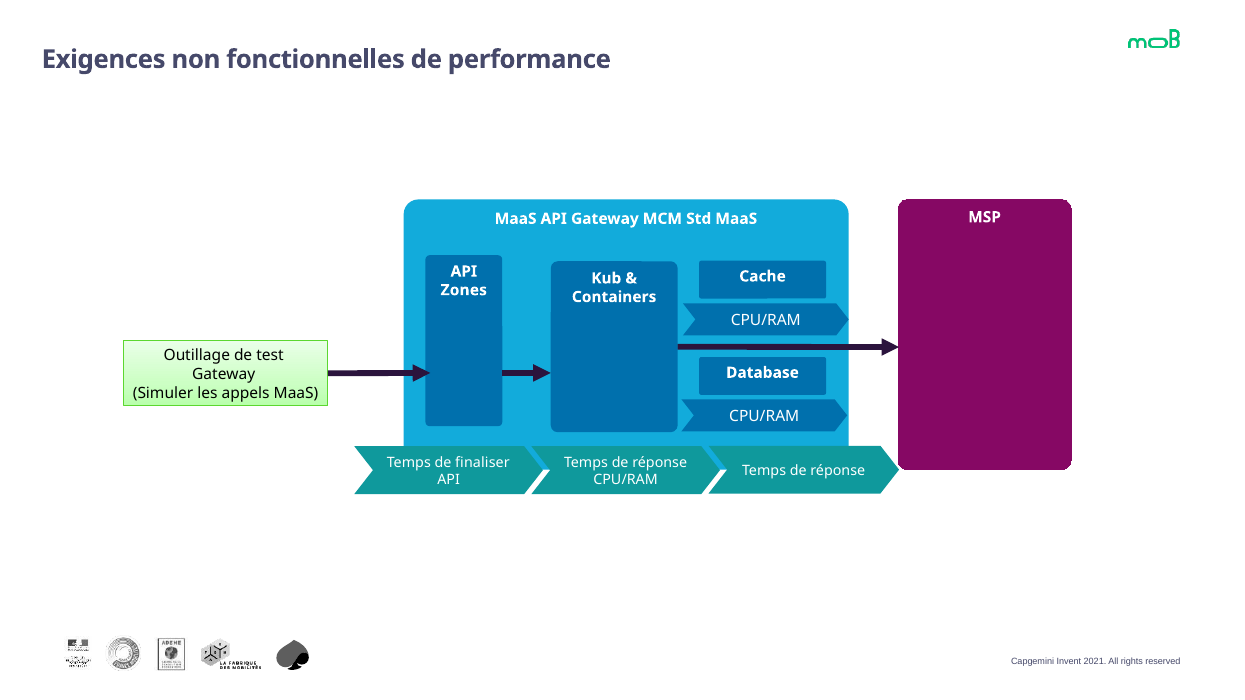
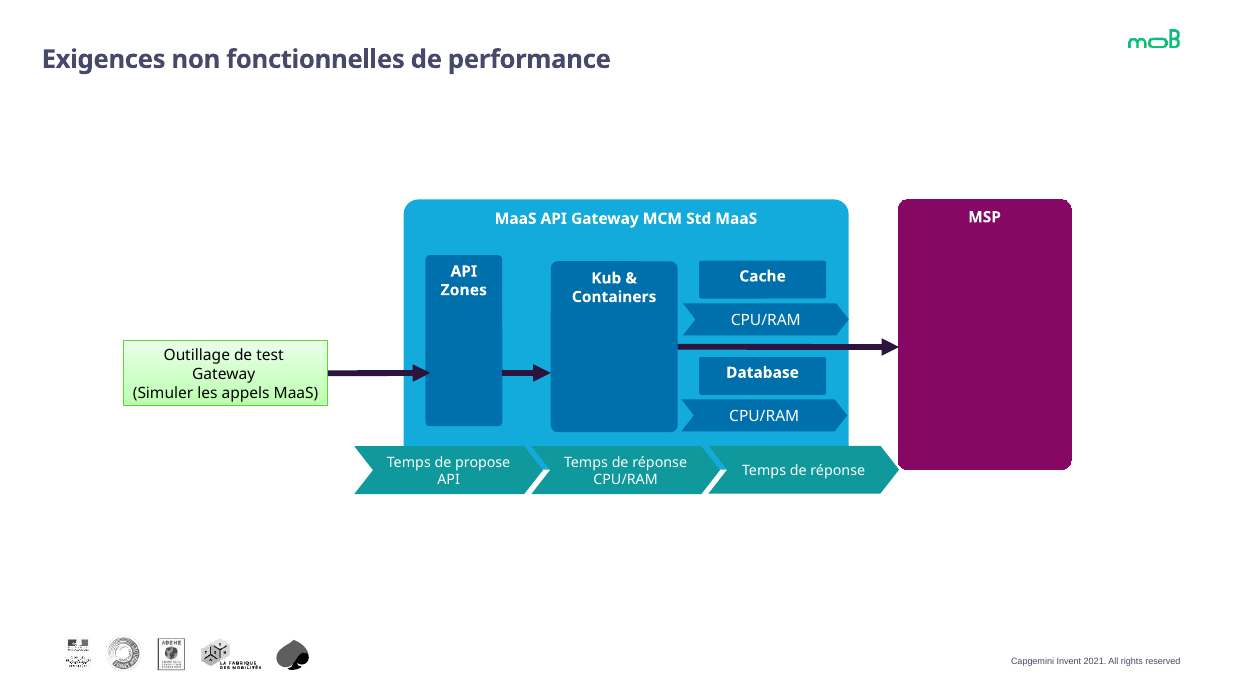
finaliser: finaliser -> propose (483, 463)
